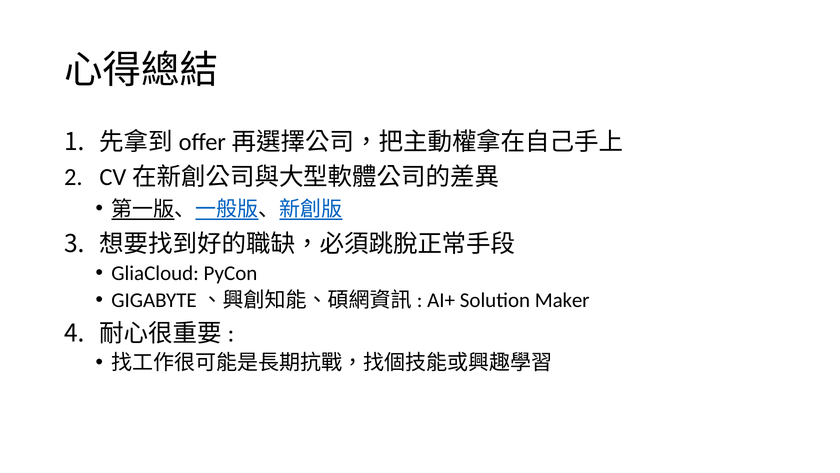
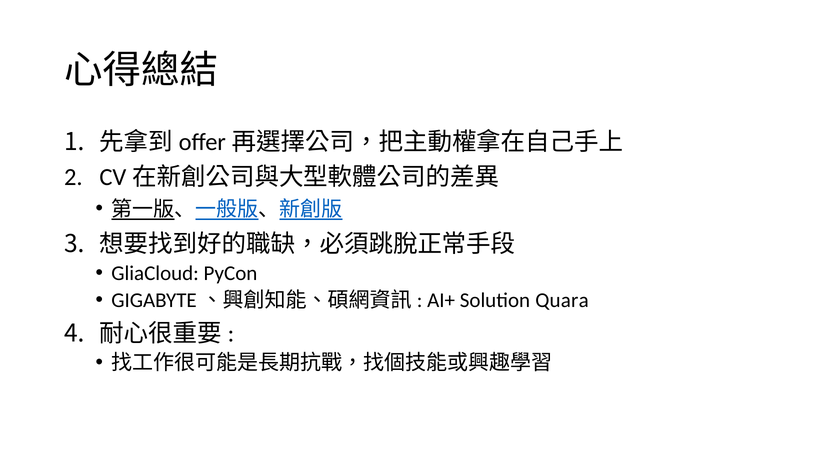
Maker: Maker -> Quara (562, 300)
